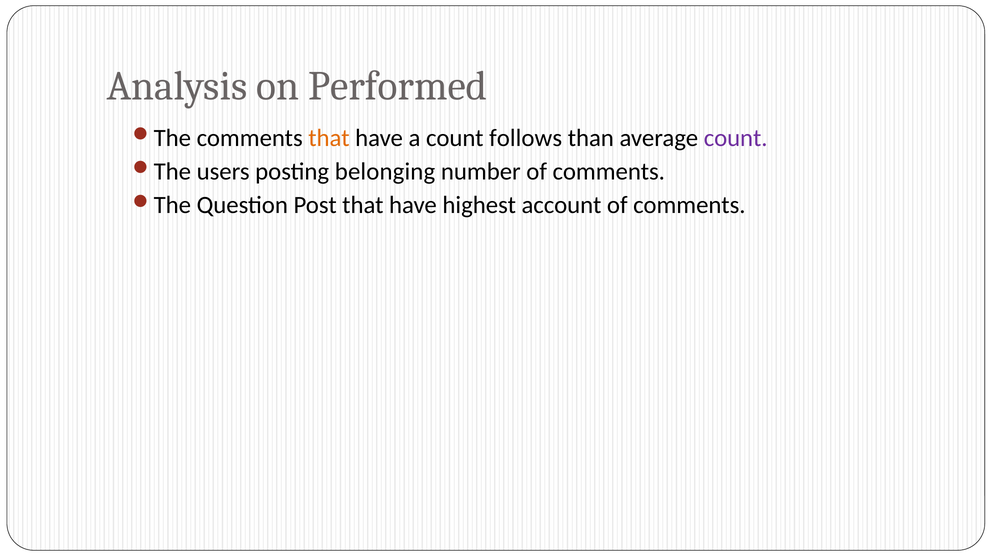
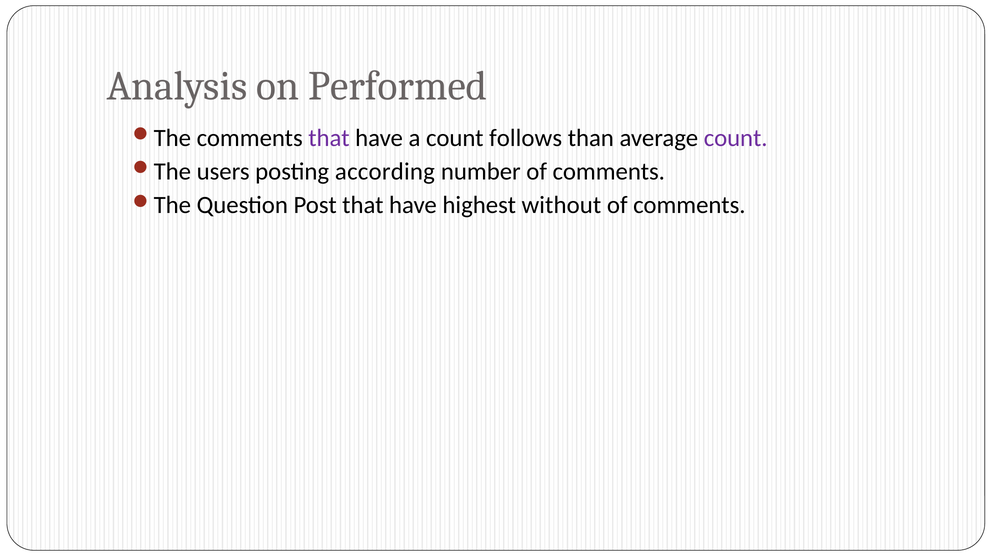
that colour: orange -> purple (329, 138)
belonging: belonging -> according (385, 172)
account: account -> without (561, 205)
